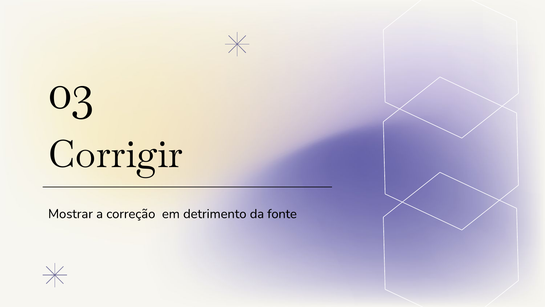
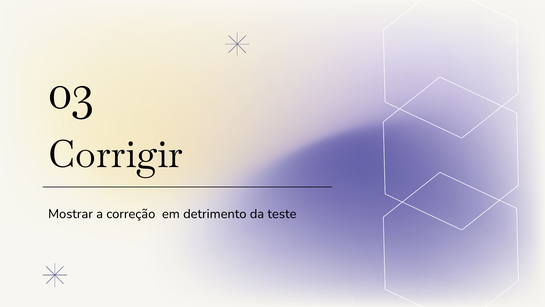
fonte: fonte -> teste (282, 214)
